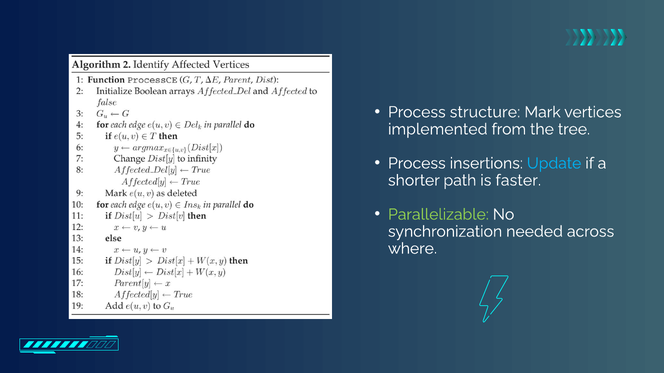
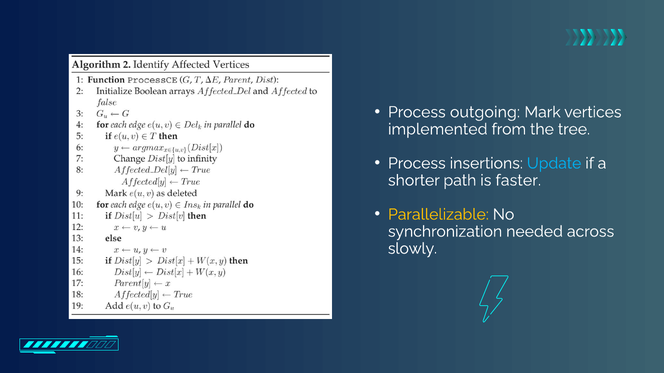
structure: structure -> outgoing (485, 112)
Parallelizable colour: light green -> yellow (438, 215)
where: where -> slowly (412, 249)
